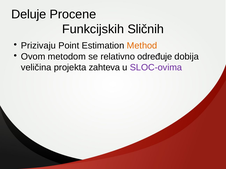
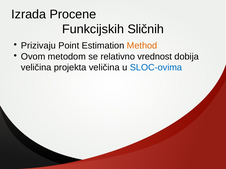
Deluje: Deluje -> Izrada (29, 14)
određuje: određuje -> vrednost (155, 57)
projekta zahteva: zahteva -> veličina (104, 68)
SLOC-ovima colour: purple -> blue (156, 68)
